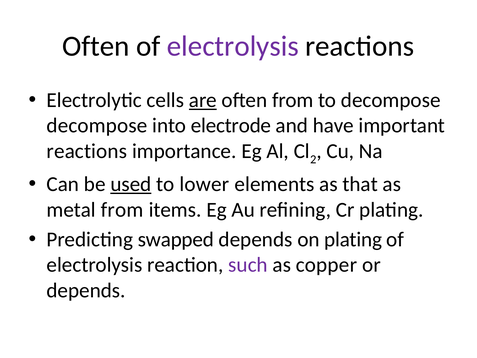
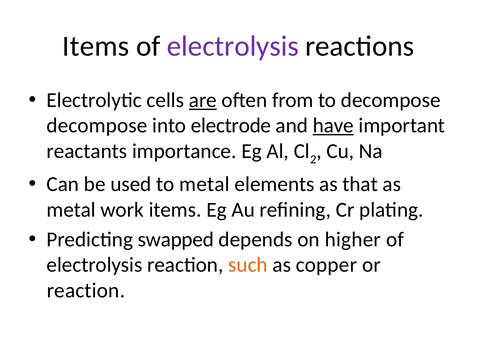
Often: Often -> Items (96, 46)
have underline: none -> present (333, 126)
reactions: reactions -> reactants (87, 151)
used underline: present -> none (131, 184)
to lower: lower -> metal (204, 184)
metal from: from -> work (122, 210)
on plating: plating -> higher (353, 239)
such colour: purple -> orange (248, 265)
depends: depends -> reaction (86, 290)
